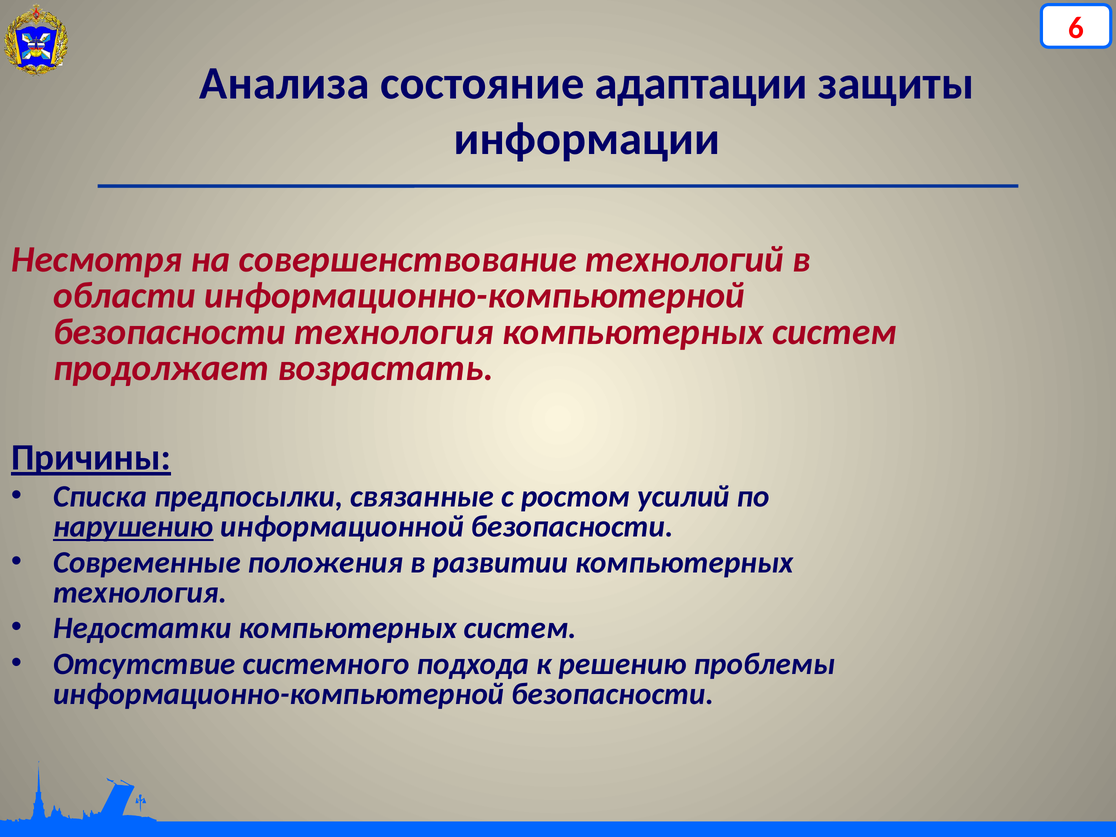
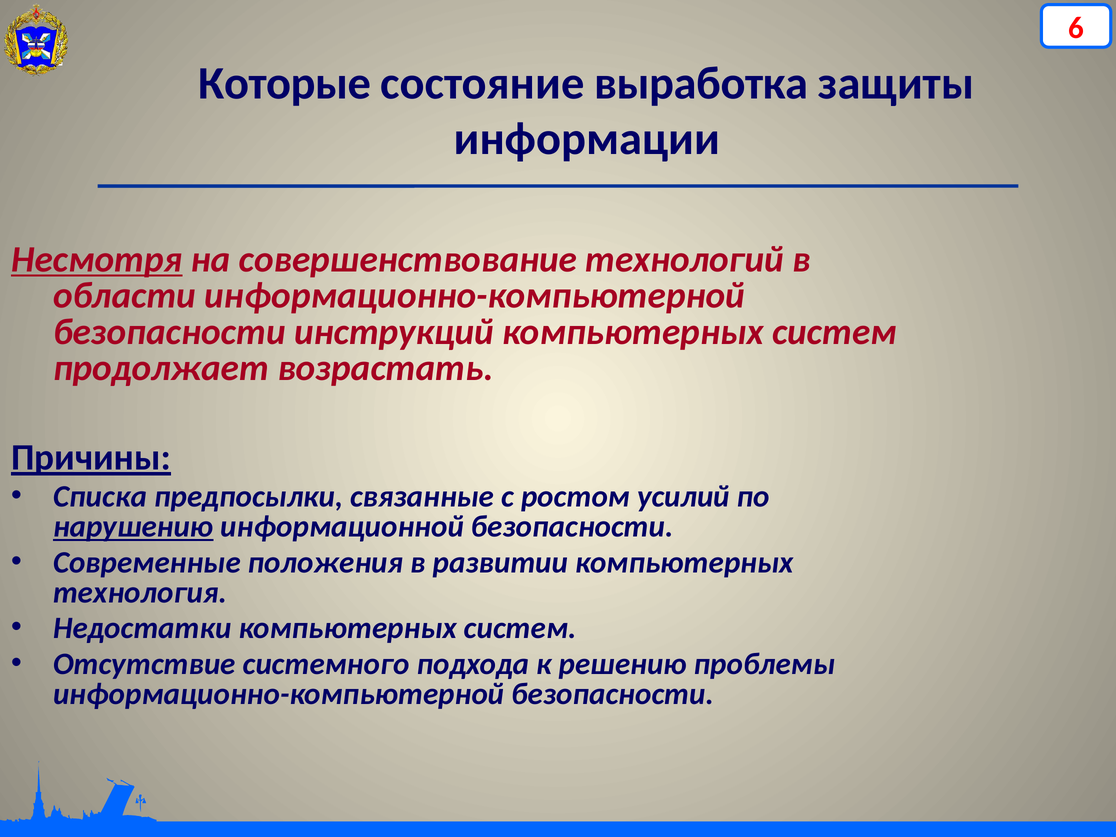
Анализа: Анализа -> Которые (285, 83)
адаптации: адаптации -> выработка (701, 83)
Несмотря underline: none -> present (97, 260)
безопасности технология: технология -> инструкций (394, 332)
